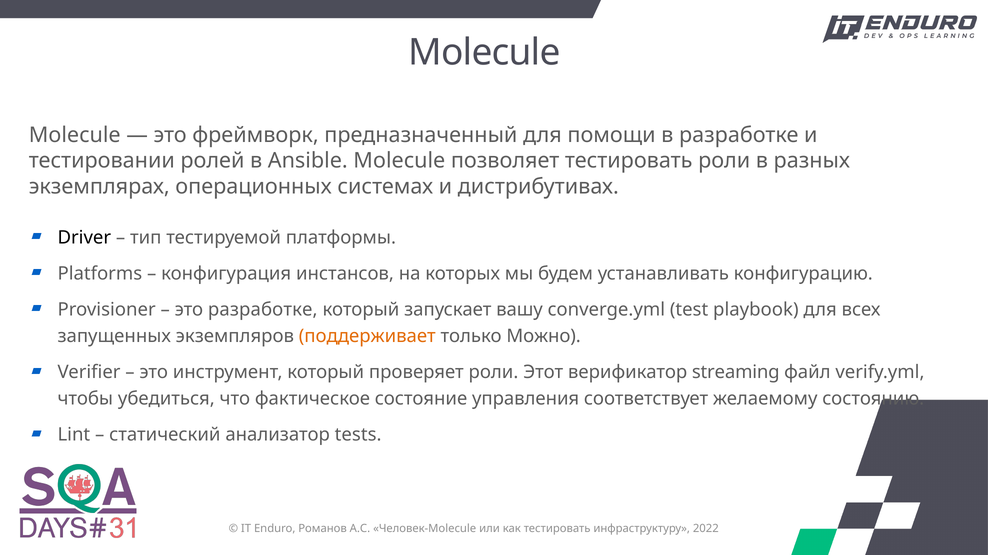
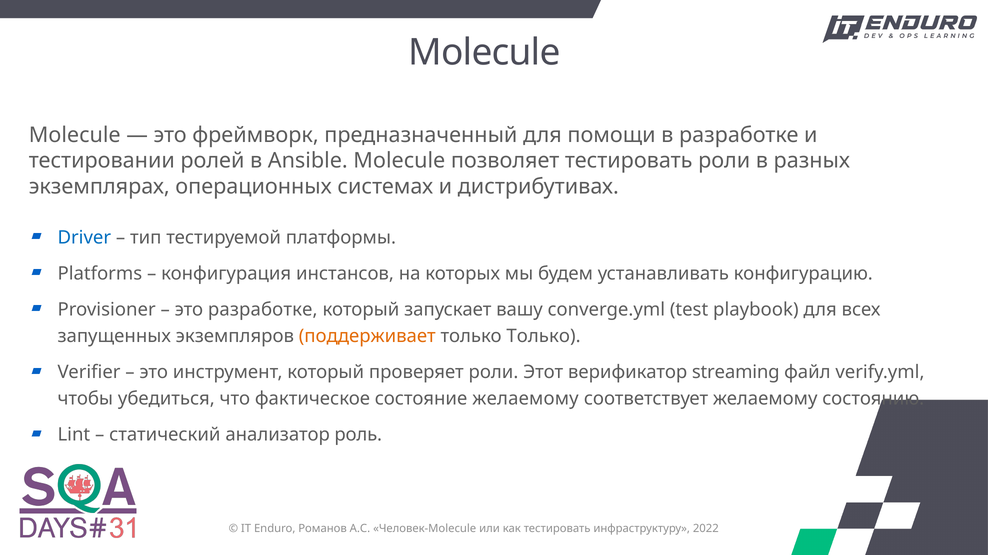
Driver colour: black -> blue (84, 238)
только Можно: Можно -> Только (544, 337)
состояние управления: управления -> желаемому (526, 399)
tests: tests -> роль (358, 435)
